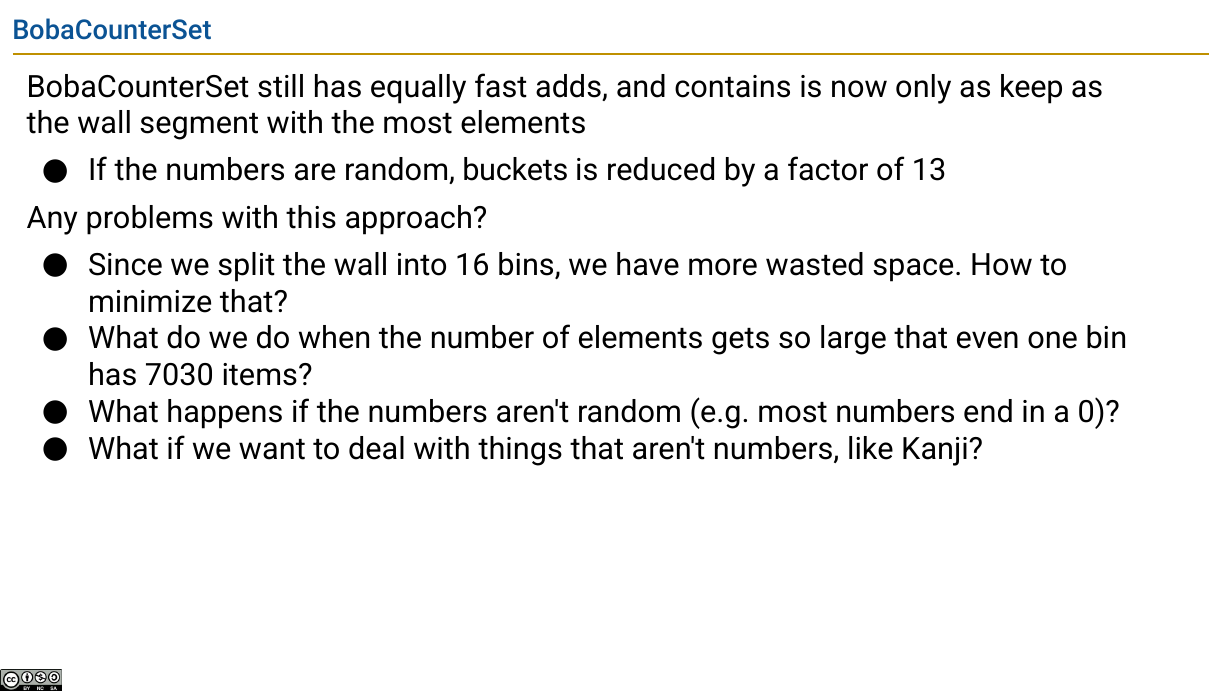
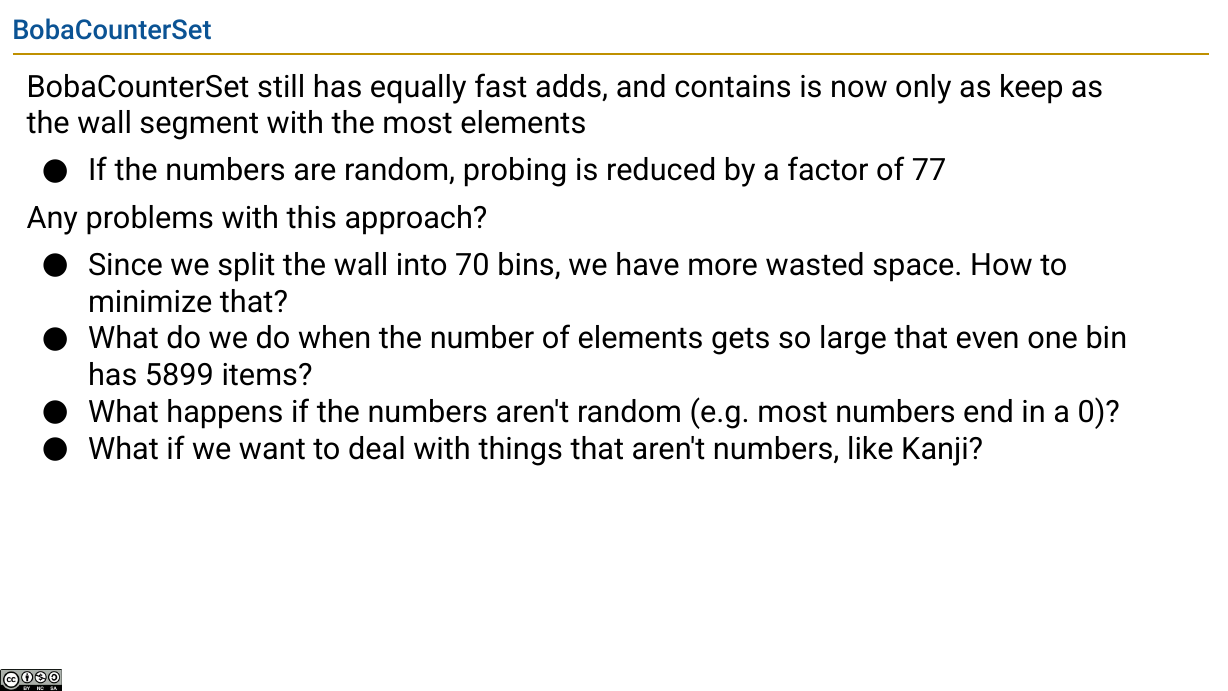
buckets: buckets -> probing (515, 171)
13: 13 -> 77 (929, 171)
16: 16 -> 70 (472, 265)
7030: 7030 -> 5899 (179, 375)
